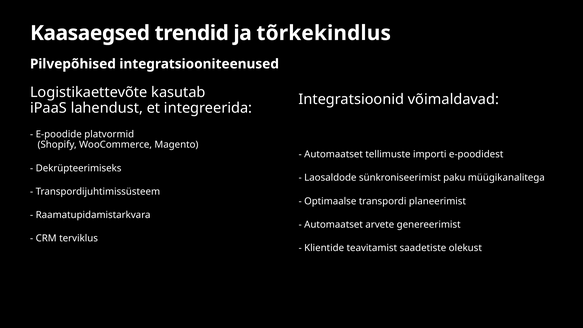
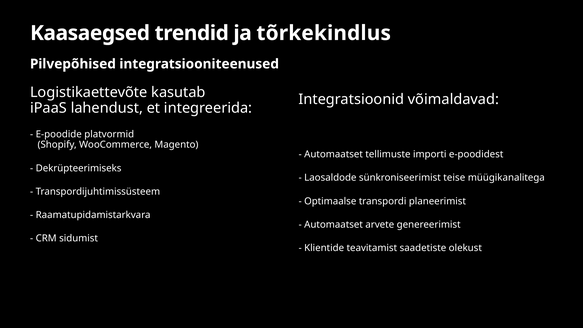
paku: paku -> teise (454, 178)
terviklus: terviklus -> sidumist (79, 238)
